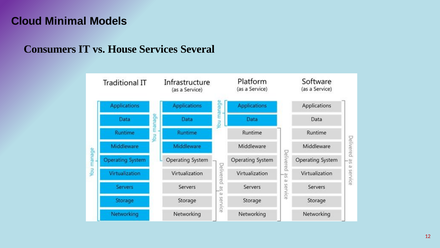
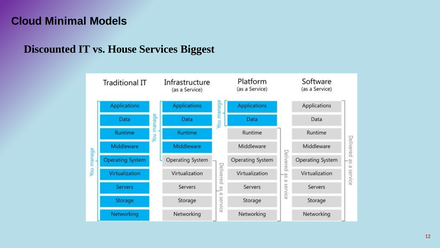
Consumers: Consumers -> Discounted (50, 49)
Several: Several -> Biggest (198, 49)
